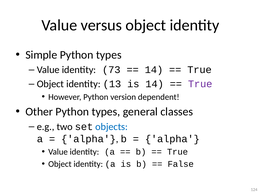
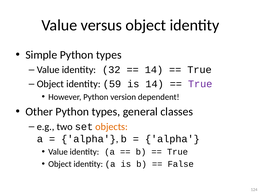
73: 73 -> 32 (111, 70)
13: 13 -> 59 (112, 84)
objects colour: blue -> orange (112, 127)
